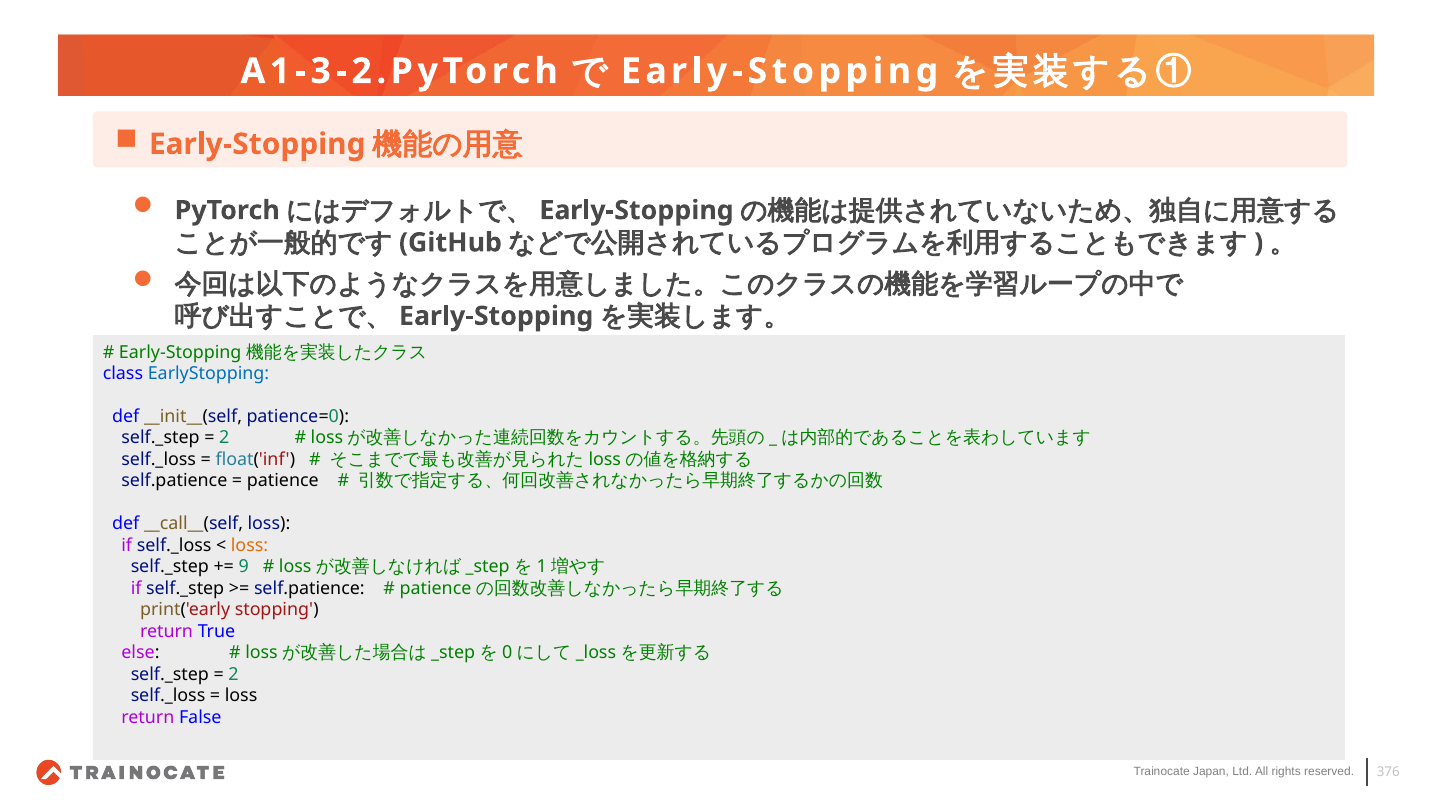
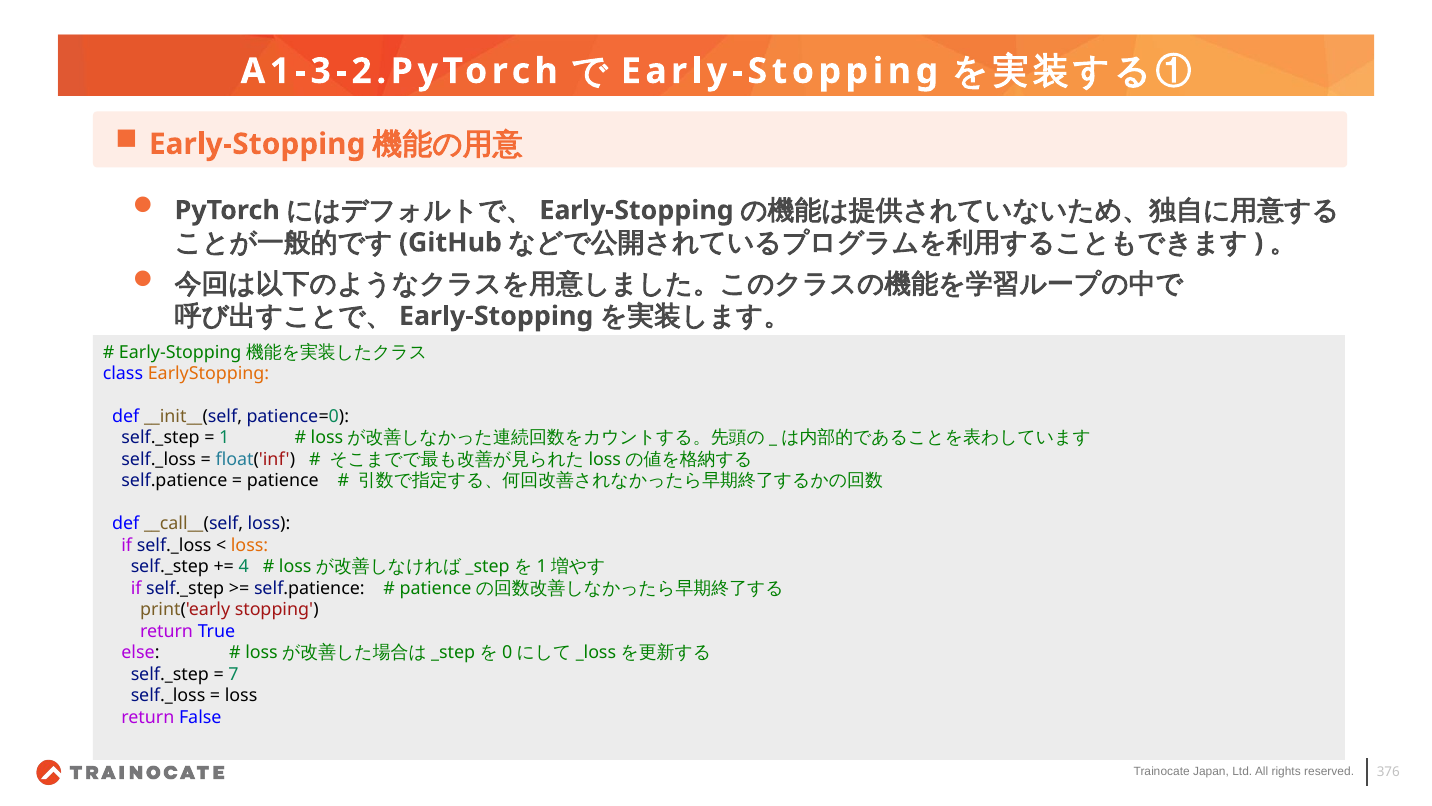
EarlyStopping colour: blue -> orange (209, 373)
2: 2 -> 1 (224, 438)
9: 9 -> 4 (244, 567)
2: 2 -> 7 (234, 674)
